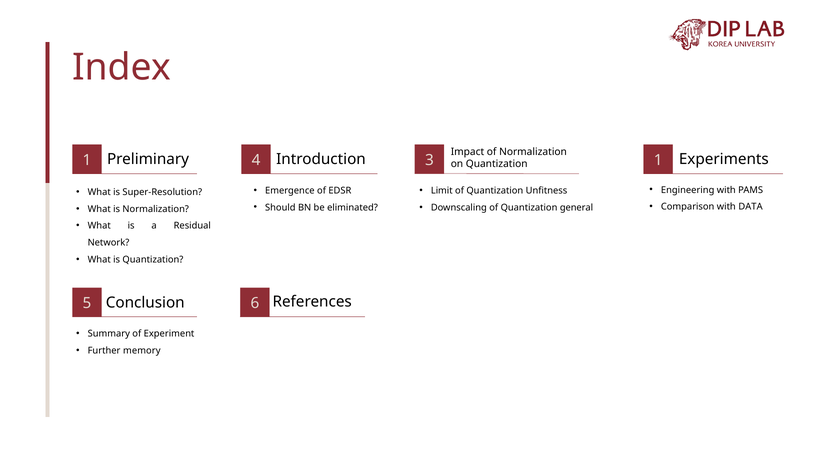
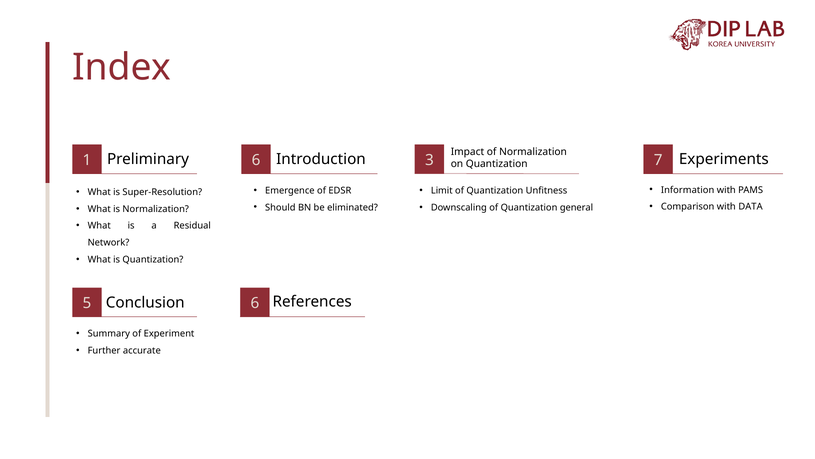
1 4: 4 -> 6 (256, 160)
3 1: 1 -> 7 (658, 160)
Engineering: Engineering -> Information (688, 190)
memory: memory -> accurate (142, 350)
